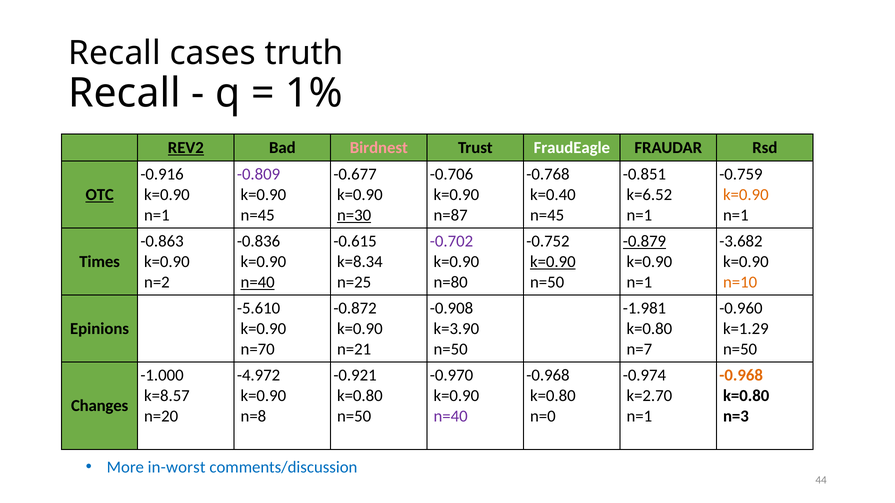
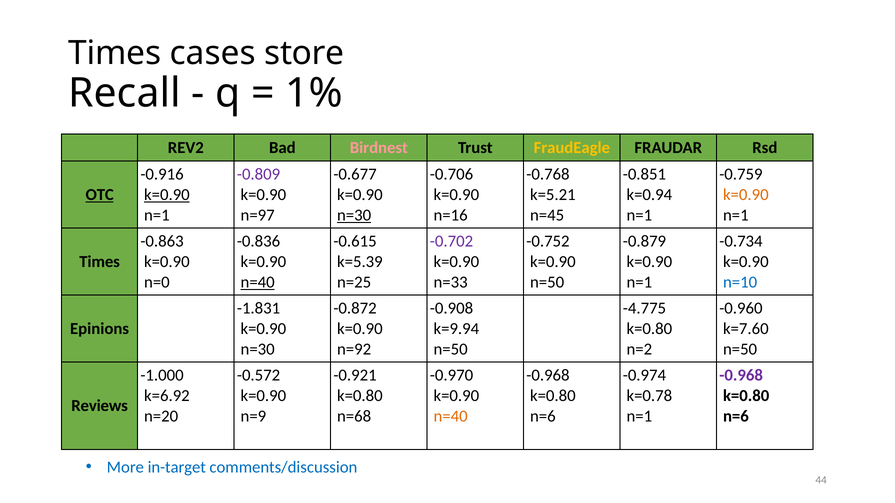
Recall: Recall -> Times (115, 53)
truth: truth -> store (304, 53)
REV2 underline: present -> none (186, 148)
FraudEagle colour: white -> yellow (572, 148)
k=0.90 underline: none -> present (167, 195)
k=0.40: k=0.40 -> k=5.21 (553, 195)
k=6.52: k=6.52 -> k=0.94 (649, 195)
n=45: n=45 -> n=97 (258, 215)
n=87: n=87 -> n=16 (451, 215)
-0.879 underline: present -> none (644, 241)
-3.682: -3.682 -> -0.734 (741, 241)
k=8.34: k=8.34 -> k=5.39 (360, 262)
k=0.90 underline: present -> none (553, 262)
n=2: n=2 -> n=0 (157, 282)
n=80: n=80 -> n=33 (451, 282)
n=10 colour: orange -> blue (740, 282)
-5.610: -5.610 -> -1.831 (259, 308)
-1.981: -1.981 -> -4.775 (644, 308)
k=3.90: k=3.90 -> k=9.94 (456, 329)
k=1.29: k=1.29 -> k=7.60 (746, 329)
n=70: n=70 -> n=30 (258, 349)
n=21: n=21 -> n=92 (354, 349)
n=7: n=7 -> n=2 (639, 349)
-4.972: -4.972 -> -0.572 (259, 376)
-0.968 colour: orange -> purple (741, 376)
k=8.57: k=8.57 -> k=6.92 (167, 396)
k=2.70: k=2.70 -> k=0.78 (649, 396)
Changes: Changes -> Reviews (100, 406)
n=8: n=8 -> n=9 (253, 416)
n=50: n=50 -> n=68 (354, 416)
n=40 colour: purple -> orange (451, 416)
n=0: n=0 -> n=6 (543, 416)
n=3: n=3 -> n=6 (736, 416)
in-worst: in-worst -> in-target (177, 468)
